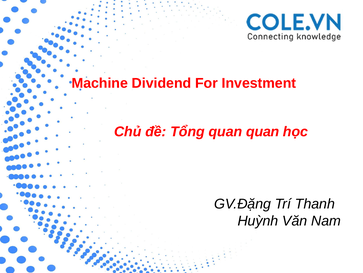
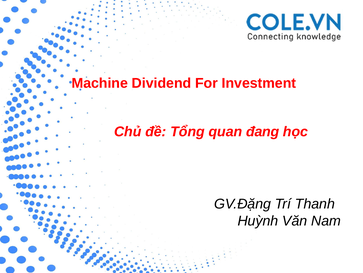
quan quan: quan -> đang (263, 131)
